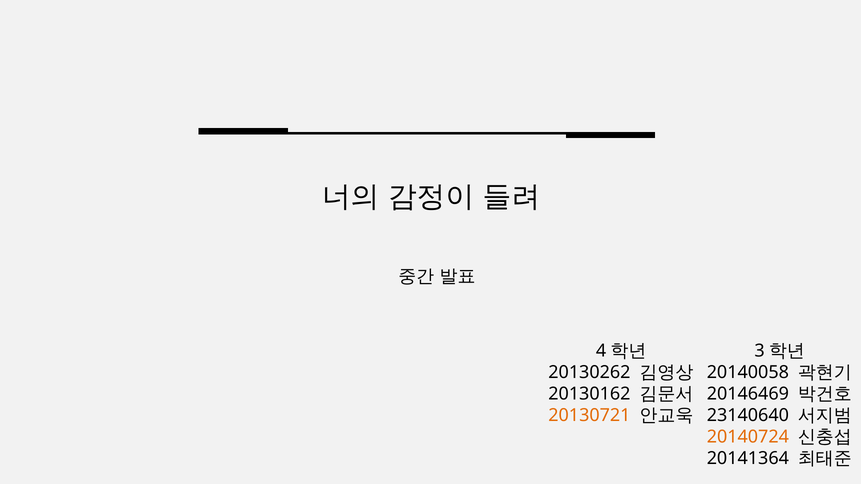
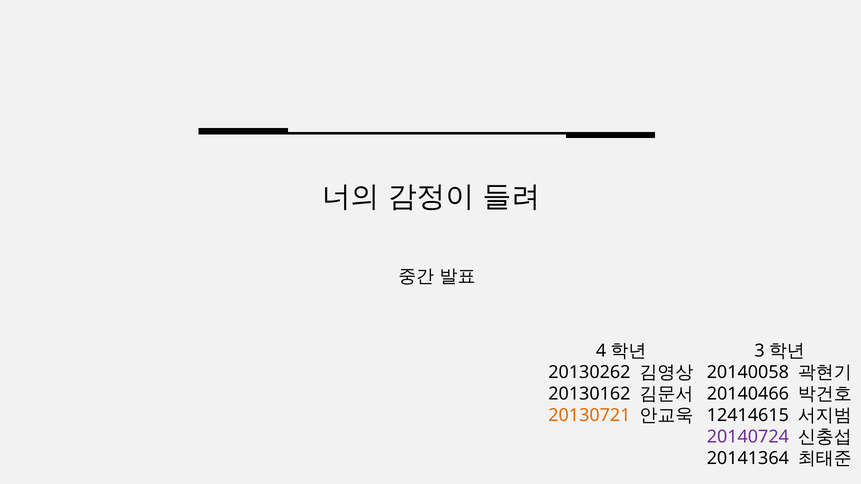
20146469: 20146469 -> 20140466 (748, 394)
23140640: 23140640 -> 12414615 (748, 416)
20140724 colour: orange -> purple (748, 437)
